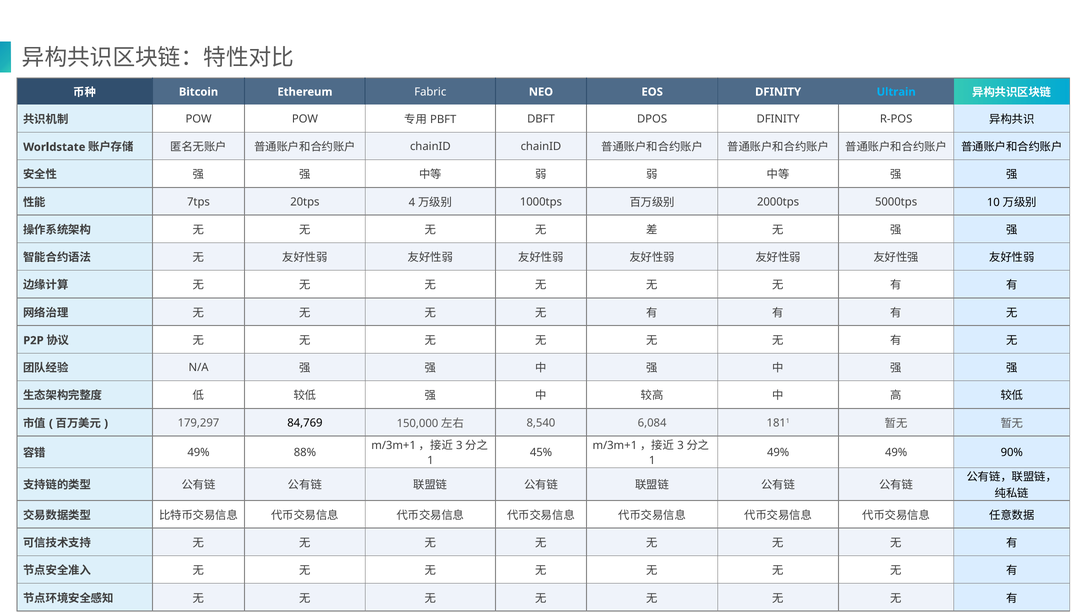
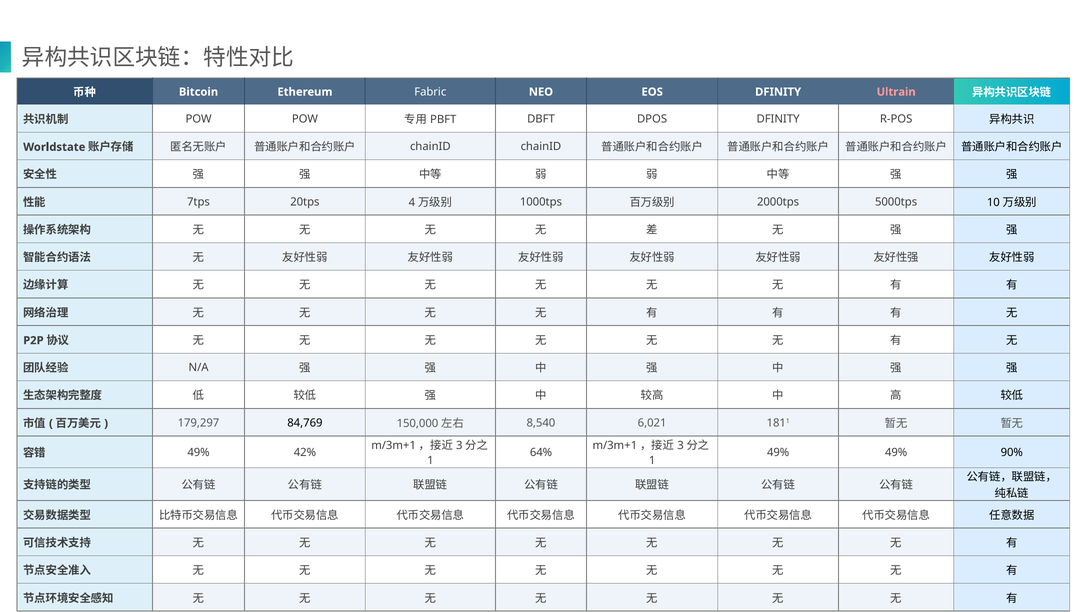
Ultrain colour: light blue -> pink (896, 92)
6,084: 6,084 -> 6,021 (652, 422)
88%: 88% -> 42% (305, 452)
45%: 45% -> 64% (541, 452)
